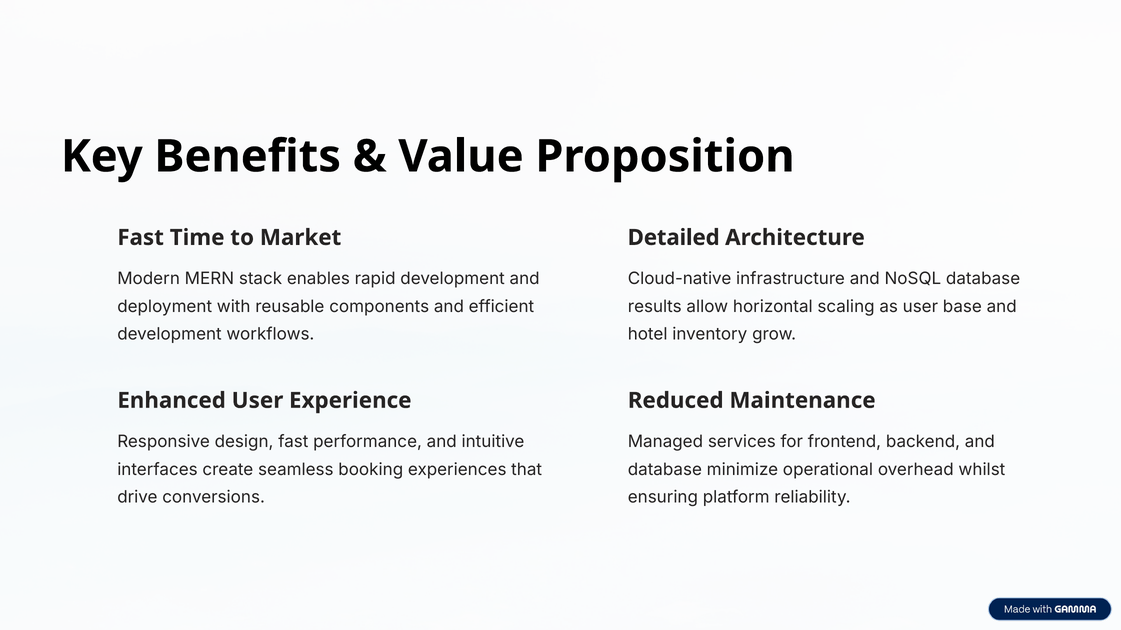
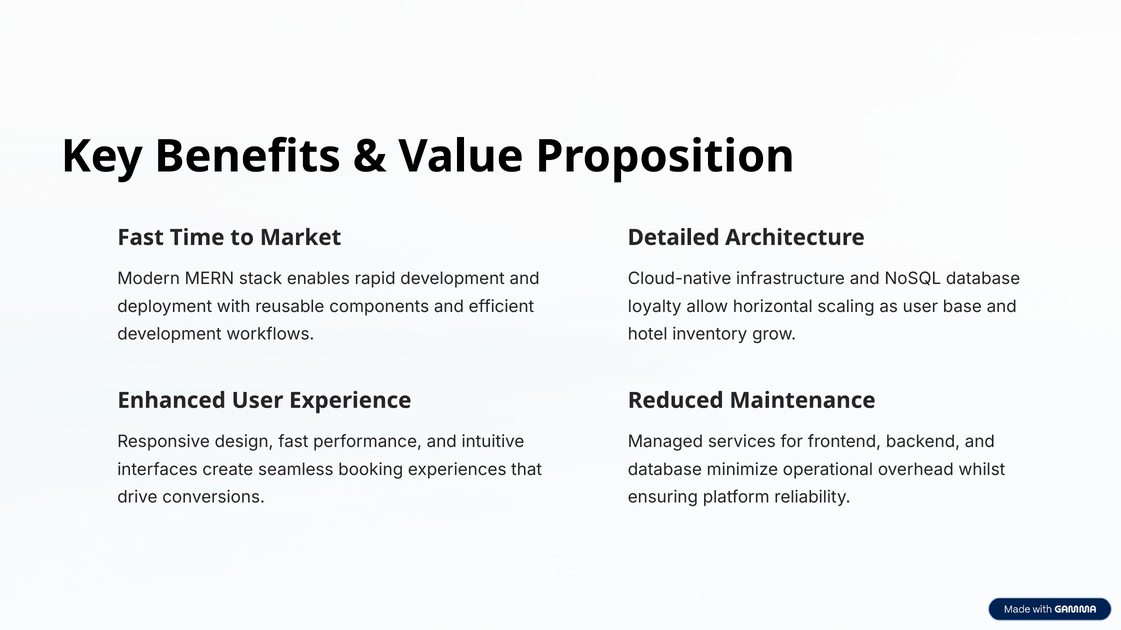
results: results -> loyalty (655, 307)
